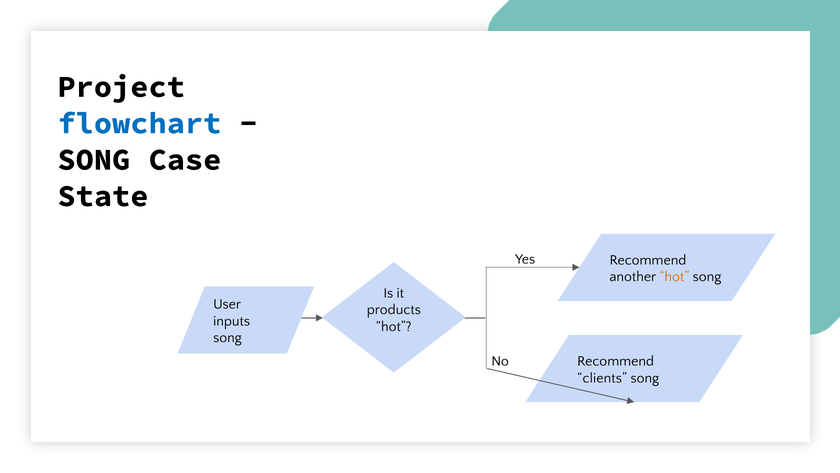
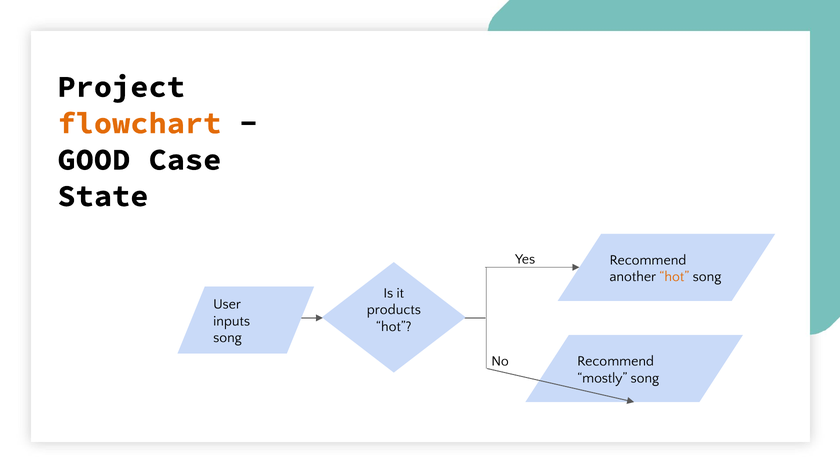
flowchart colour: blue -> orange (139, 123)
SONG: SONG -> GOOD (94, 159)
clients: clients -> mostly (602, 378)
